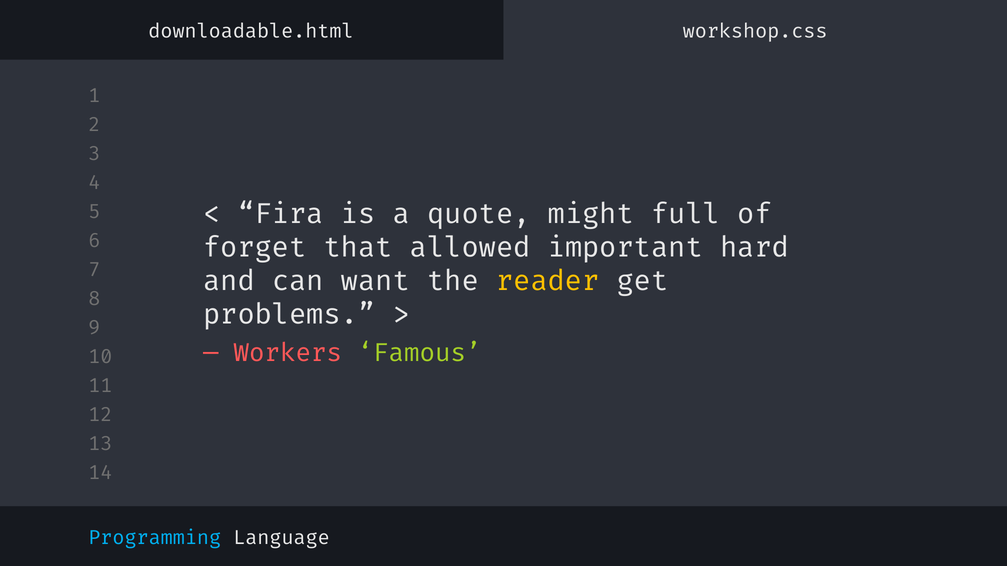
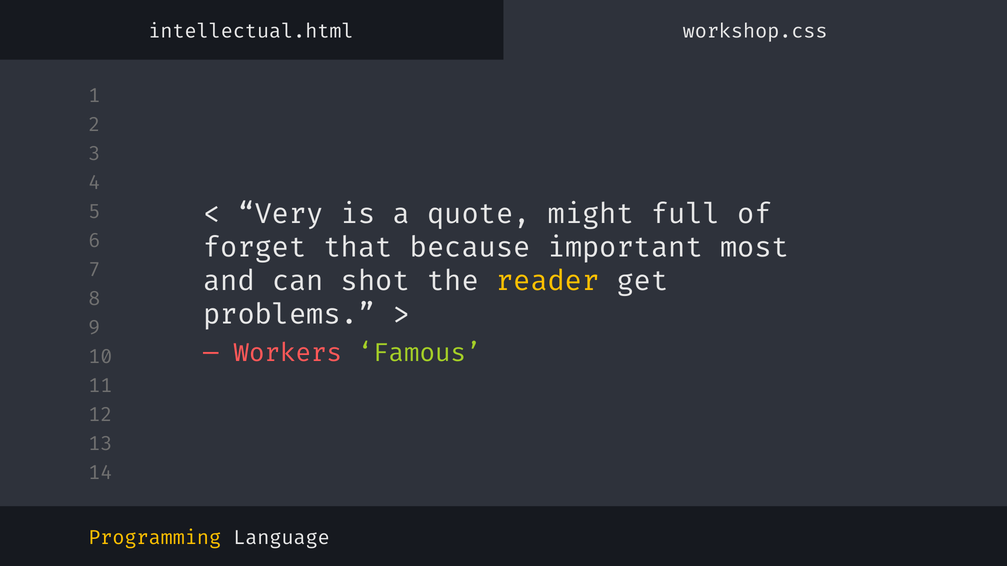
downloadable.html: downloadable.html -> intellectual.html (251, 31)
Fira: Fira -> Very (281, 214)
allowed: allowed -> because (470, 248)
hard: hard -> most (755, 248)
want: want -> shot (375, 281)
Programming colour: light blue -> yellow (155, 538)
